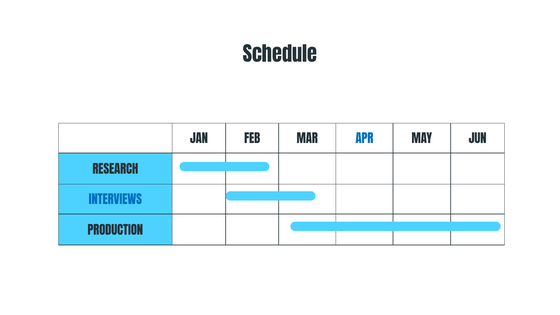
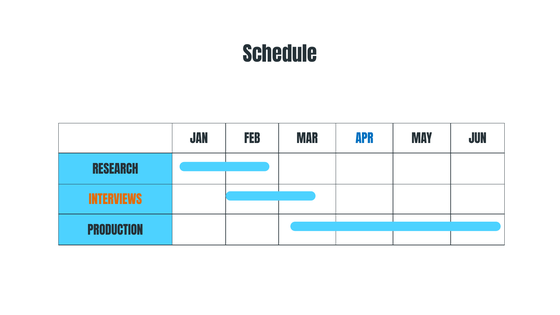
INTERVIEWS colour: blue -> orange (115, 200)
